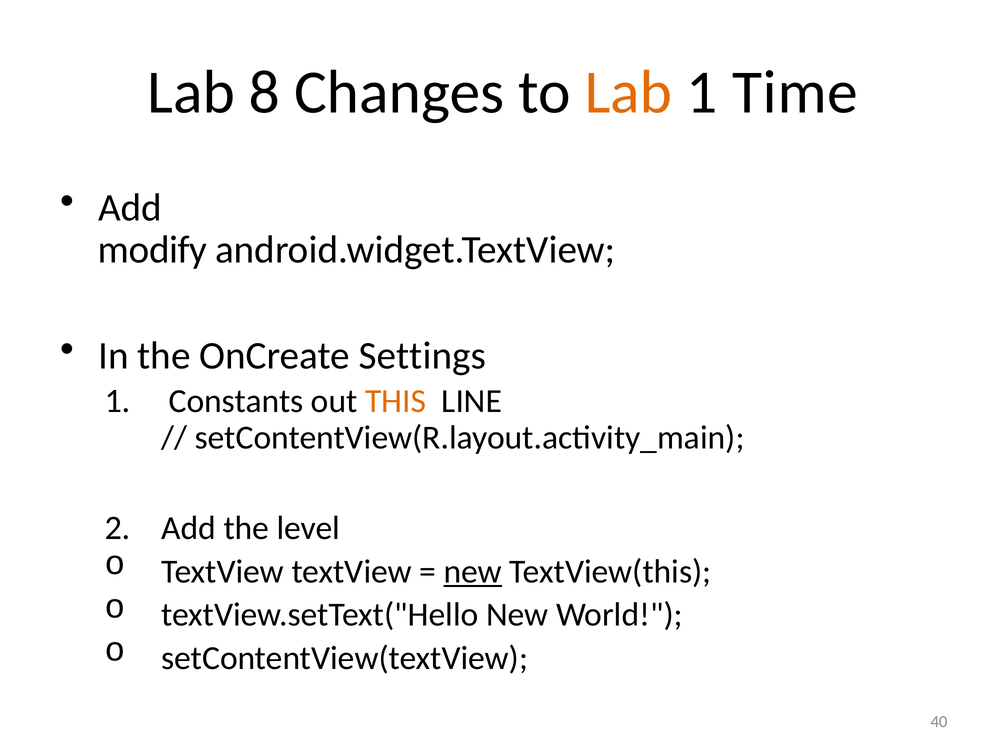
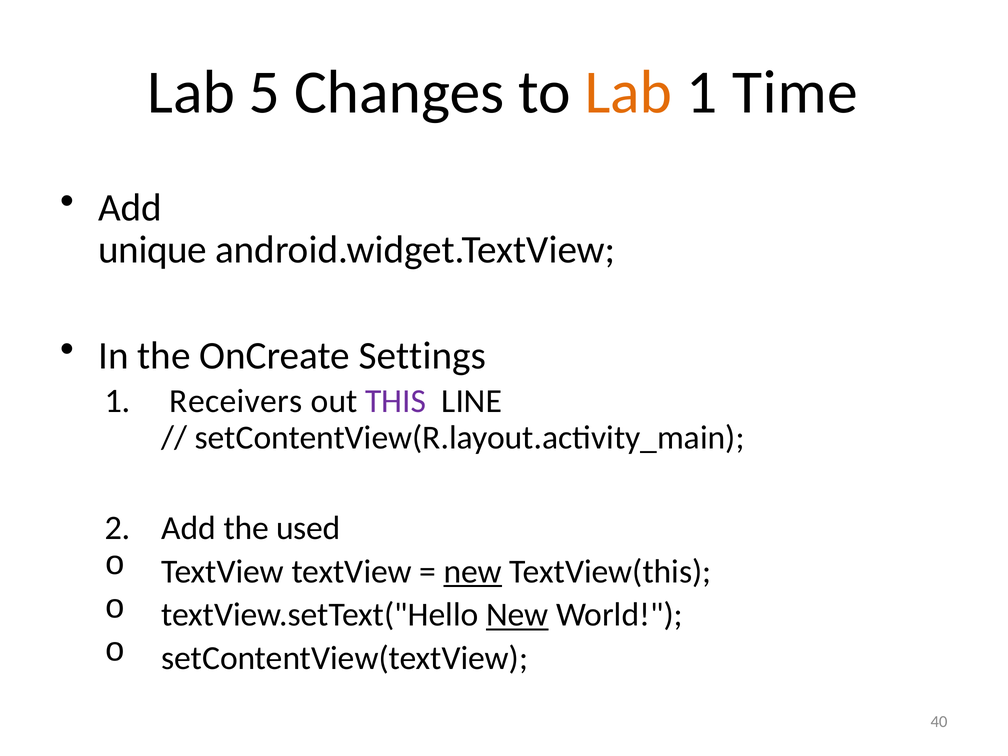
8: 8 -> 5 (264, 92)
modify: modify -> unique (153, 250)
Constants: Constants -> Receivers (236, 401)
THIS colour: orange -> purple (396, 401)
level: level -> used (308, 528)
New underline: none -> present (517, 615)
